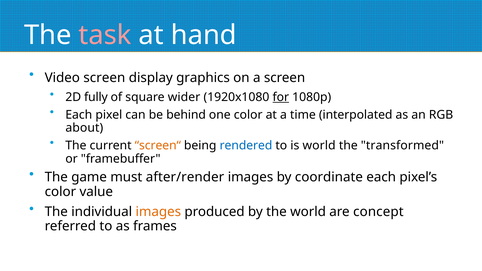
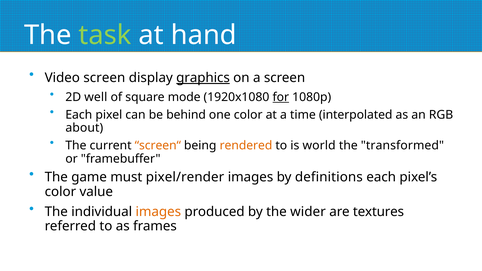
task colour: pink -> light green (105, 35)
graphics underline: none -> present (203, 78)
fully: fully -> well (96, 97)
wider: wider -> mode (184, 97)
rendered colour: blue -> orange (246, 146)
after/render: after/render -> pixel/render (185, 177)
coordinate: coordinate -> definitions (329, 177)
the world: world -> wider (308, 212)
concept: concept -> textures (378, 212)
